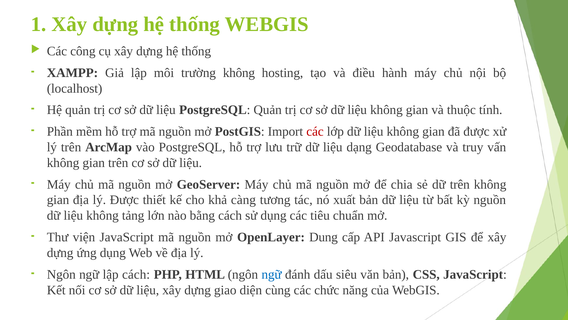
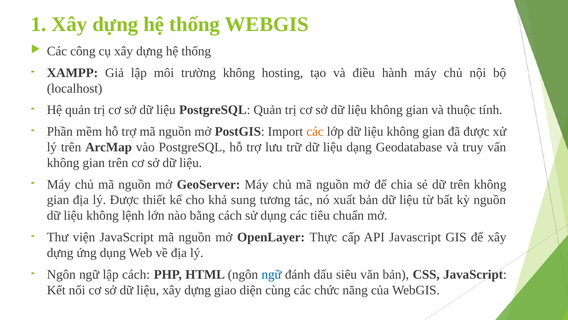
các colour: red -> orange (315, 131)
càng: càng -> sung (243, 200)
tảng: tảng -> lệnh (133, 215)
Dung: Dung -> Thực (323, 237)
